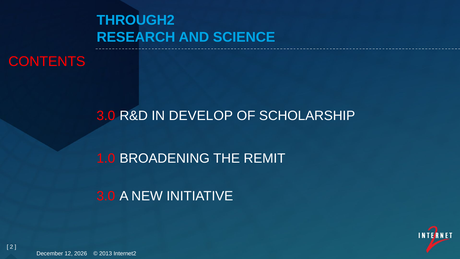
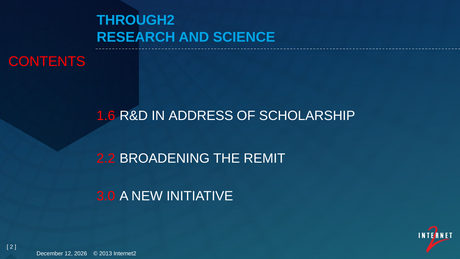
3.0: 3.0 -> 1.6 (106, 116)
DEVELOP: DEVELOP -> ADDRESS (201, 116)
1.0: 1.0 -> 2.2 (106, 158)
